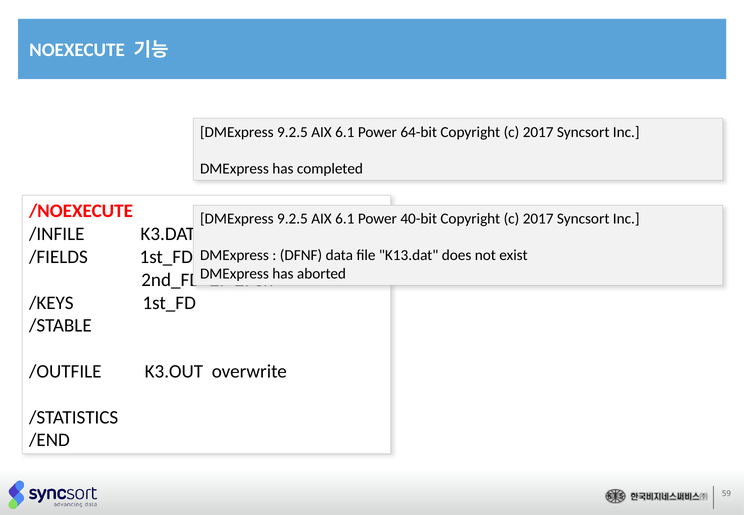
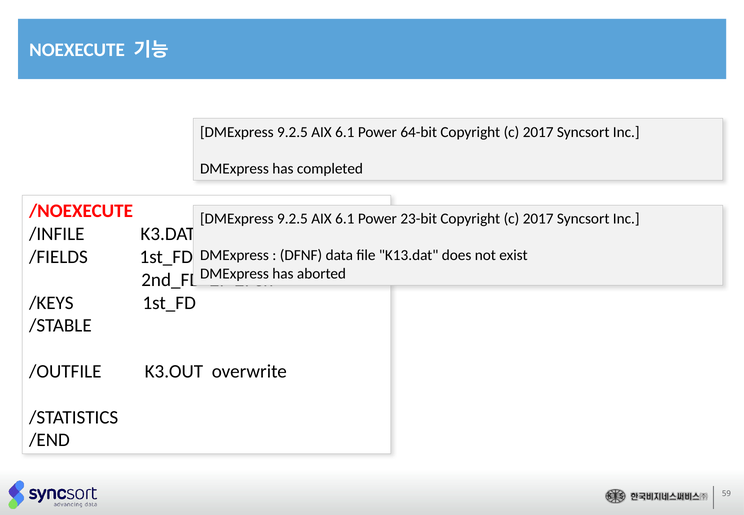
40-bit: 40-bit -> 23-bit (419, 219)
